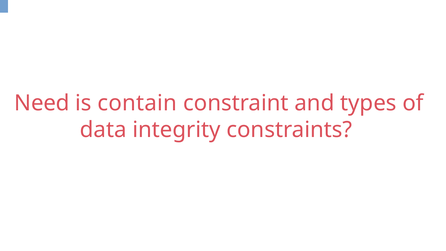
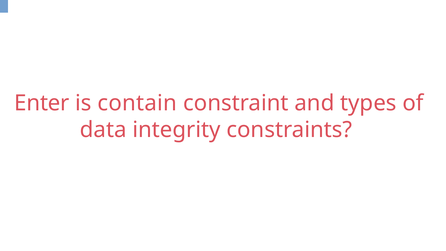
Need: Need -> Enter (42, 103)
